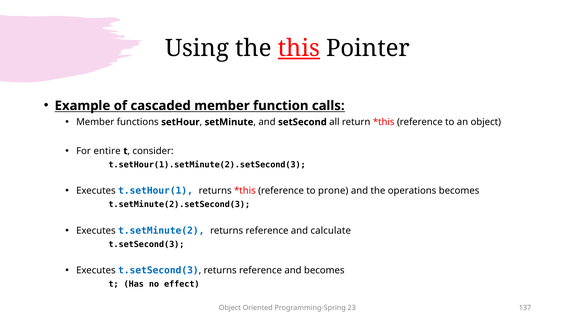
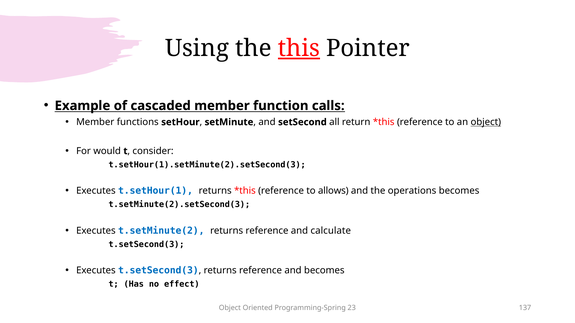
object underline: none -> present (486, 122)
entire: entire -> would (107, 151)
prone: prone -> allows (333, 191)
